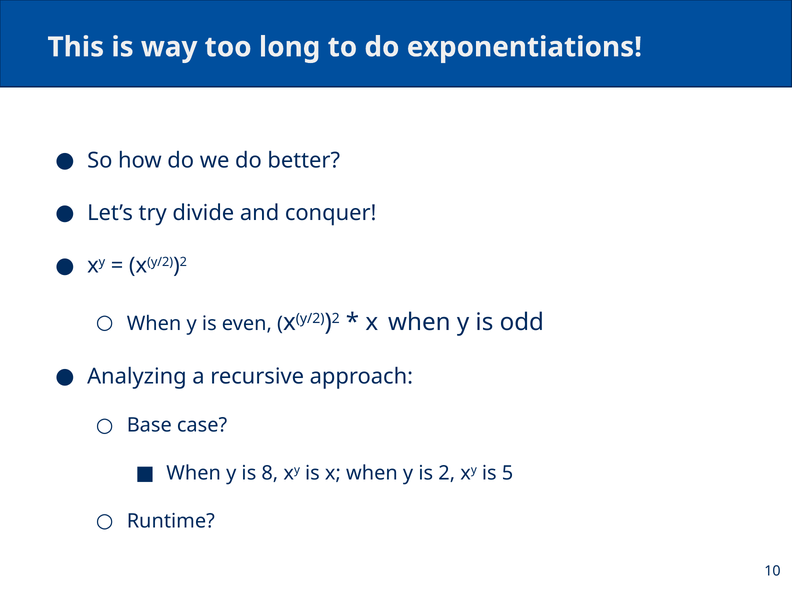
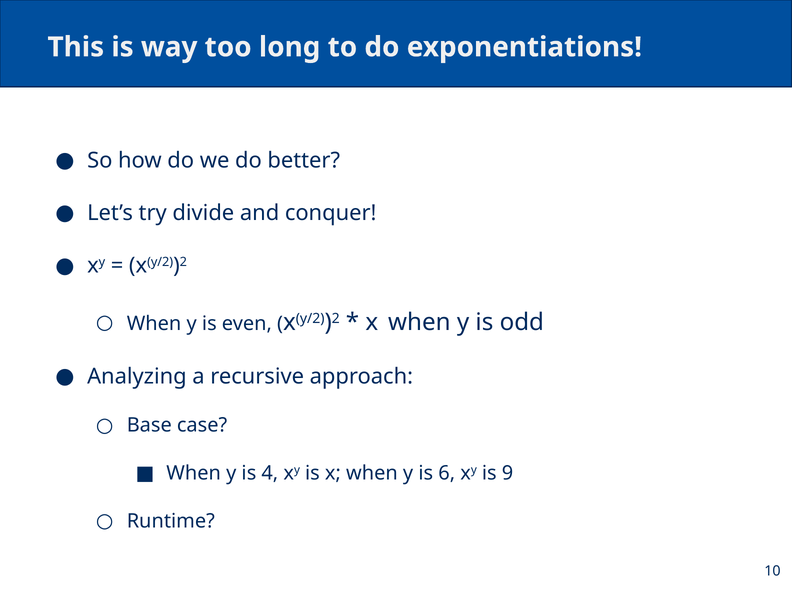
8: 8 -> 4 (270, 473)
2: 2 -> 6 (447, 473)
5: 5 -> 9 (508, 473)
